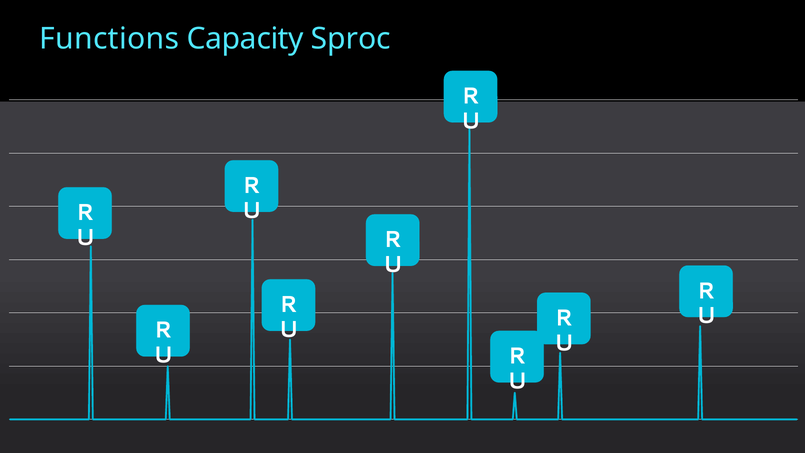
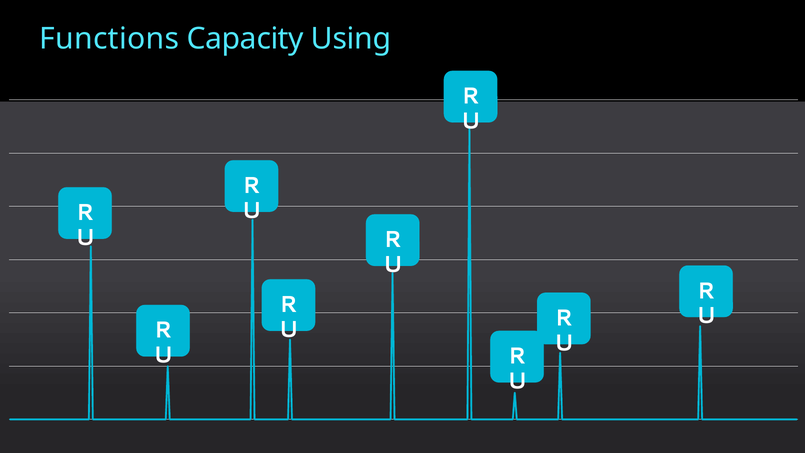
Sproc: Sproc -> Using (351, 39)
